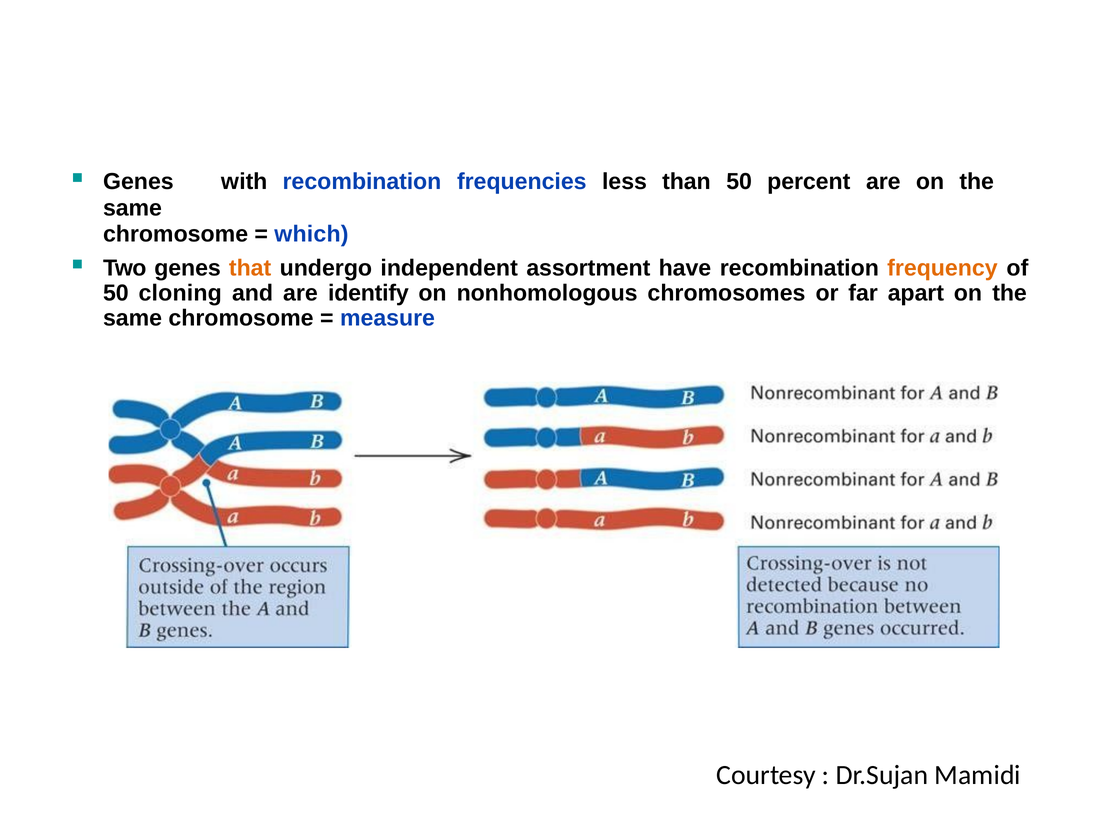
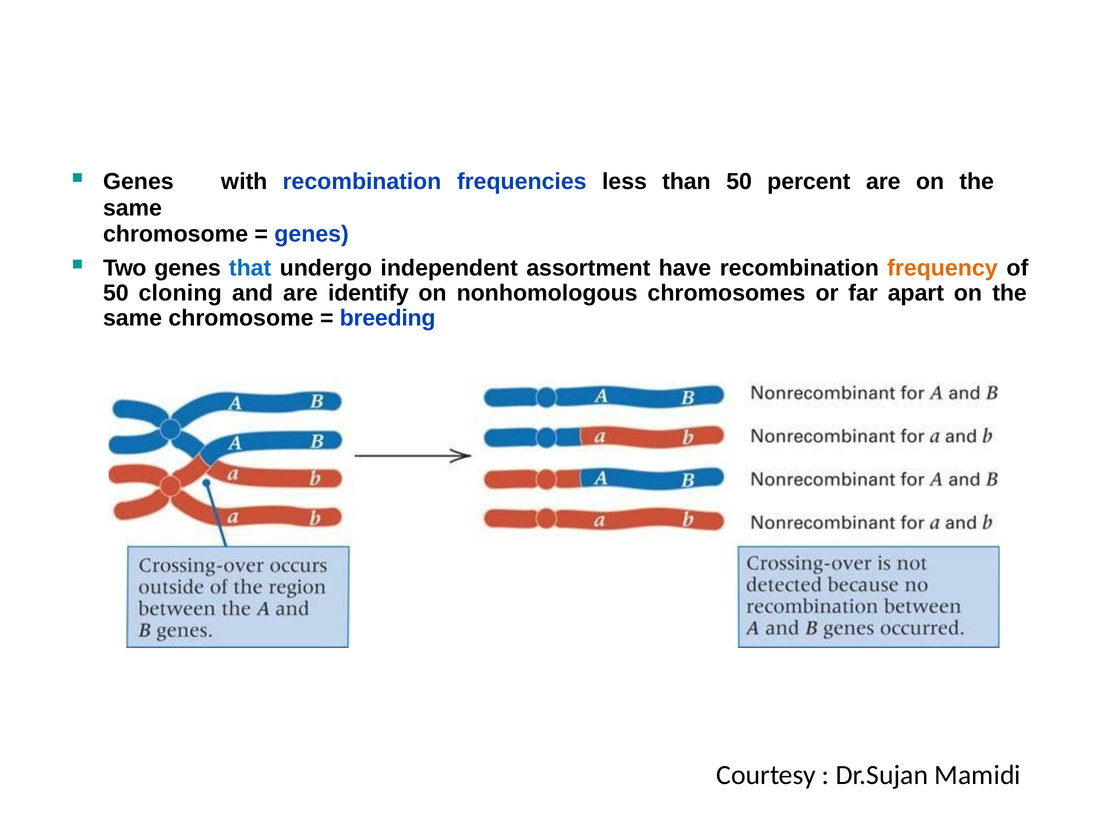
which: which -> genes (312, 234)
that colour: orange -> blue (250, 268)
measure: measure -> breeding (388, 318)
